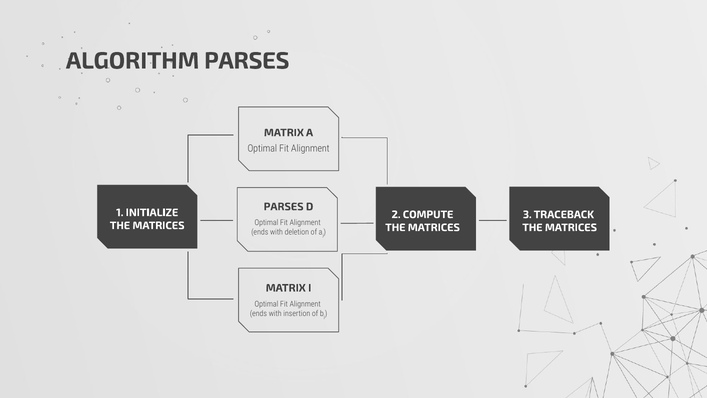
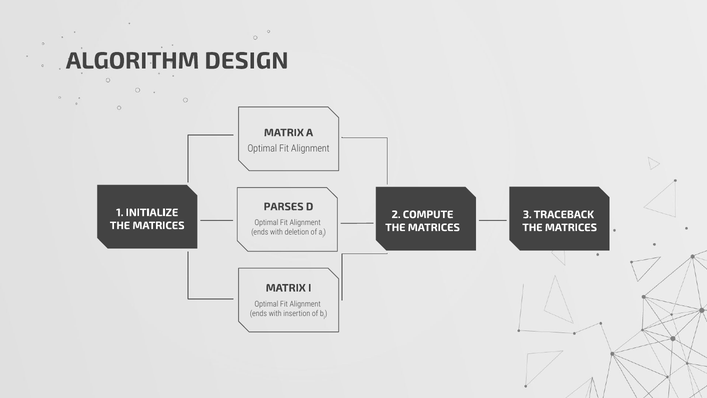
ALGORITHM PARSES: PARSES -> DESIGN (247, 61)
